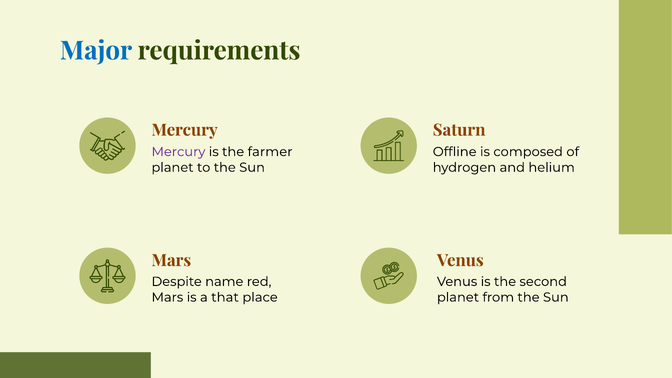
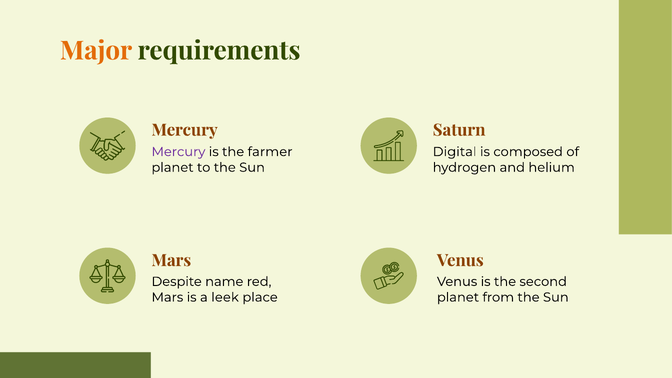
Major colour: blue -> orange (96, 51)
Offline: Offline -> Digital (455, 152)
that: that -> leek (225, 297)
